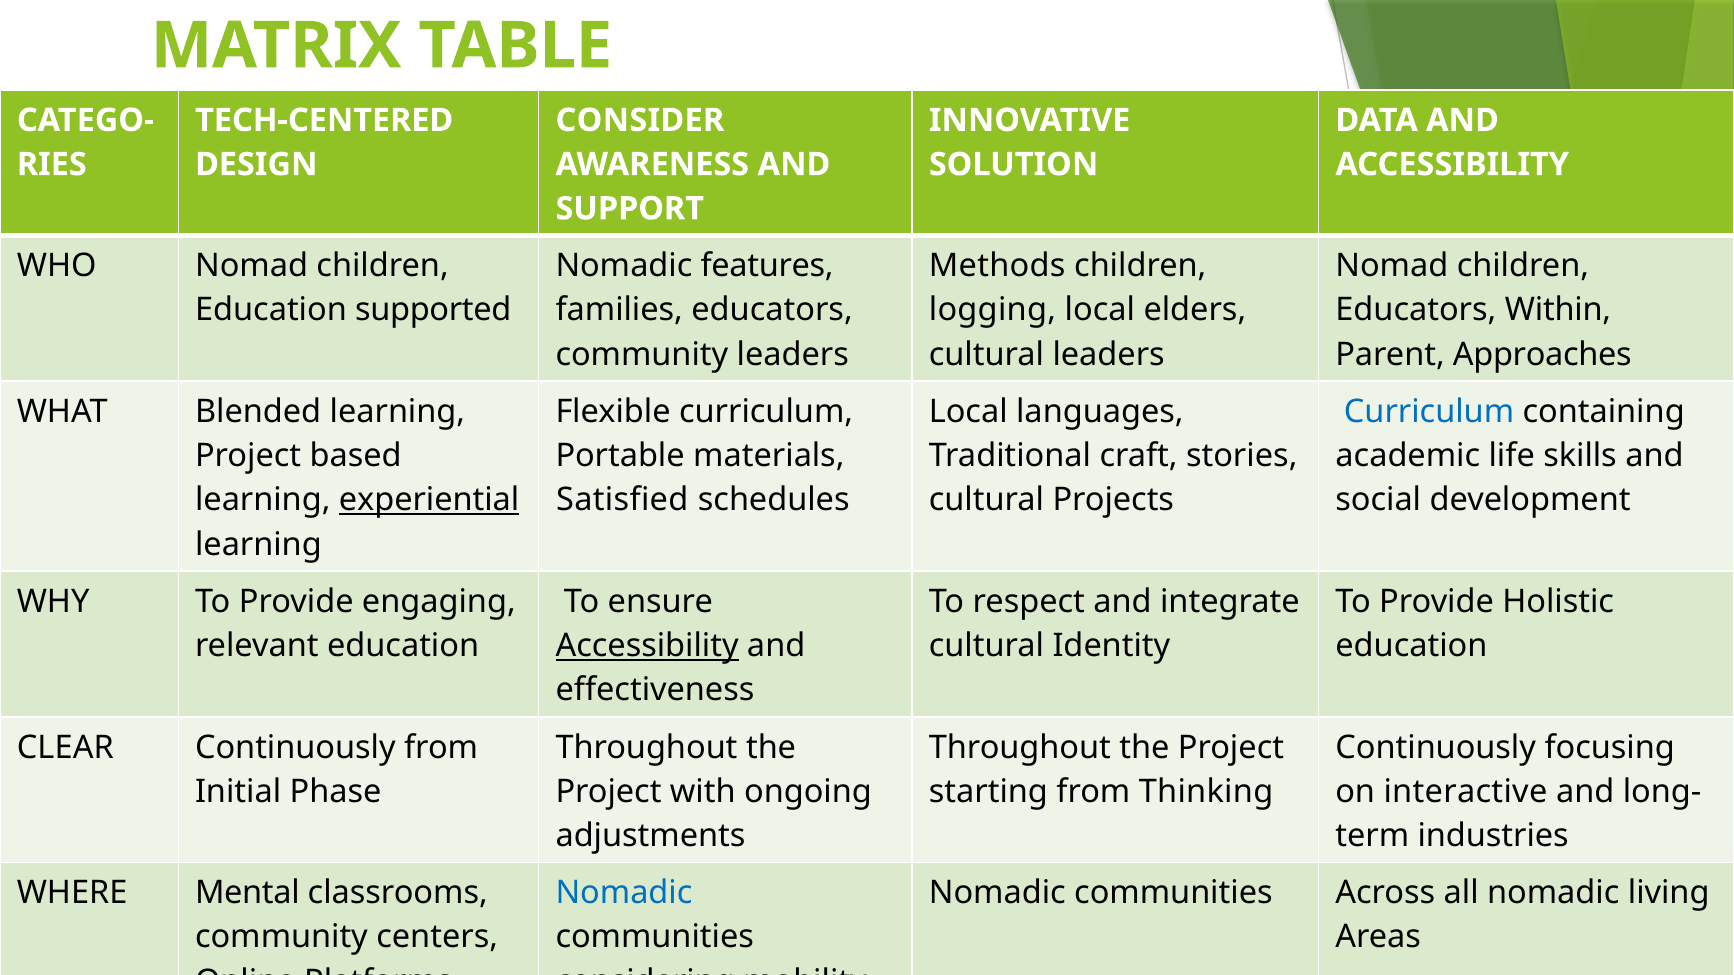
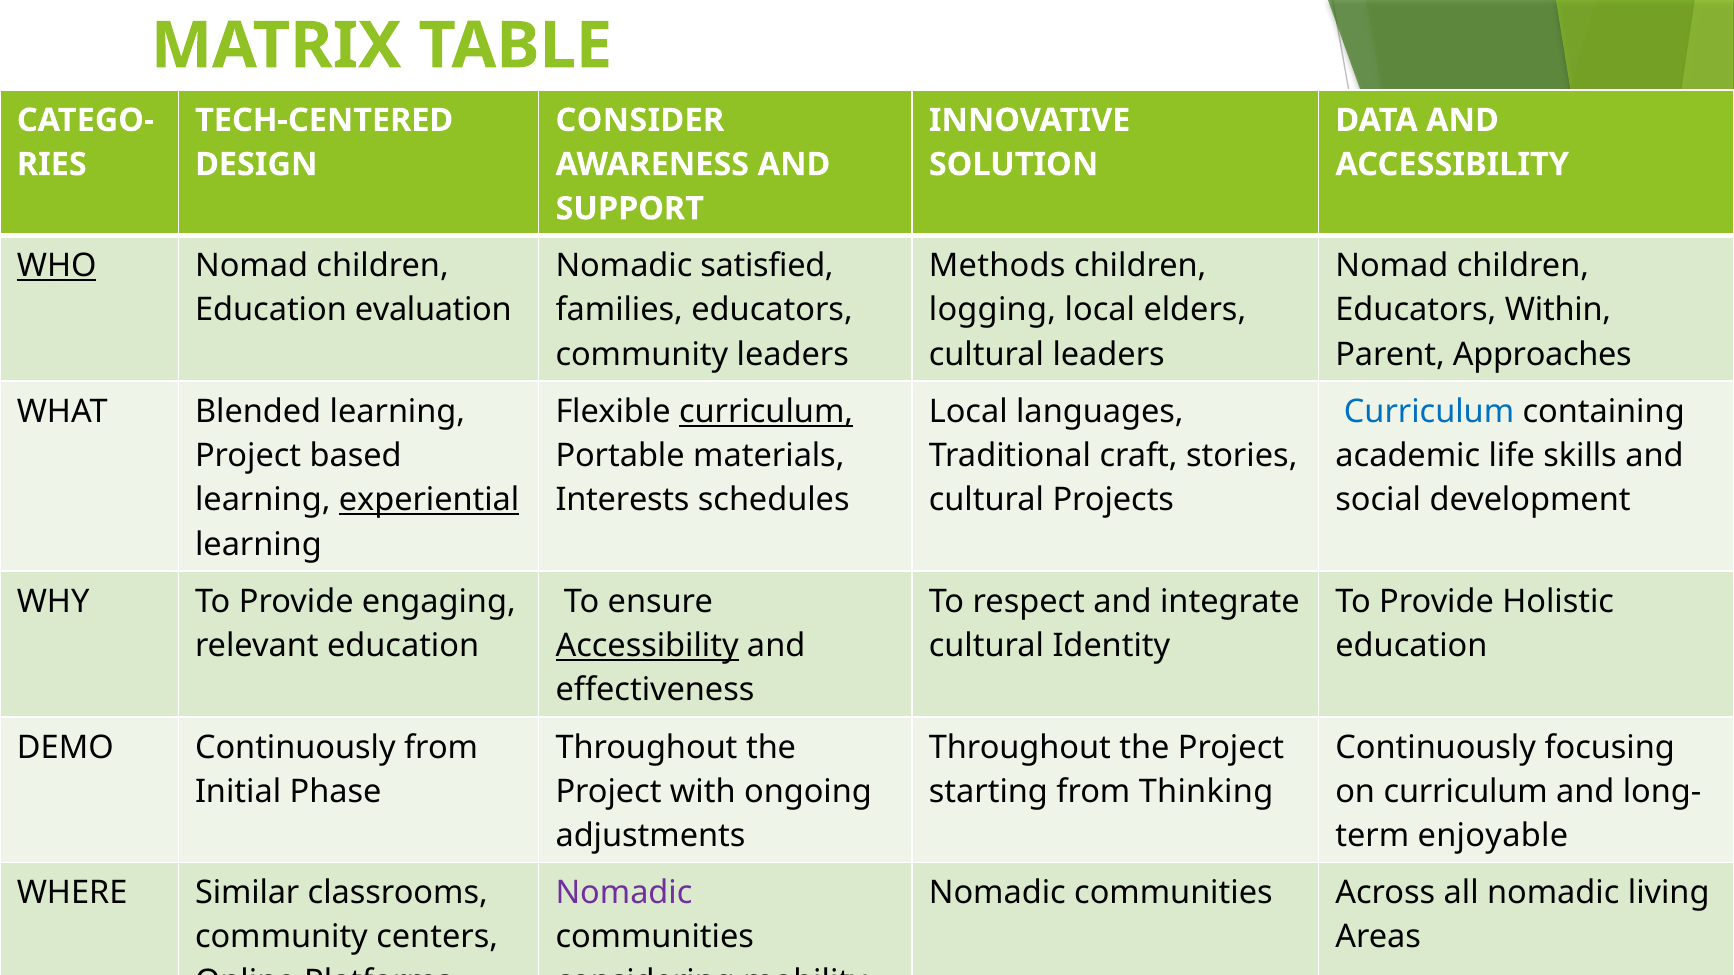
WHO underline: none -> present (57, 266)
features: features -> satisfied (767, 266)
supported: supported -> evaluation (433, 310)
curriculum underline: none -> present (766, 412)
Satisfied: Satisfied -> Interests (623, 500)
CLEAR: CLEAR -> DEMO (65, 748)
on interactive: interactive -> curriculum (1466, 792)
industries: industries -> enjoyable (1493, 836)
Mental: Mental -> Similar (247, 893)
Nomadic colour: blue -> purple (624, 893)
